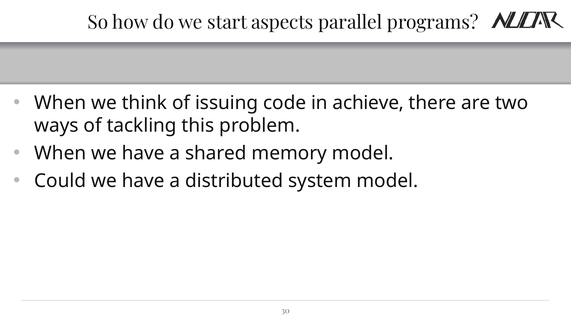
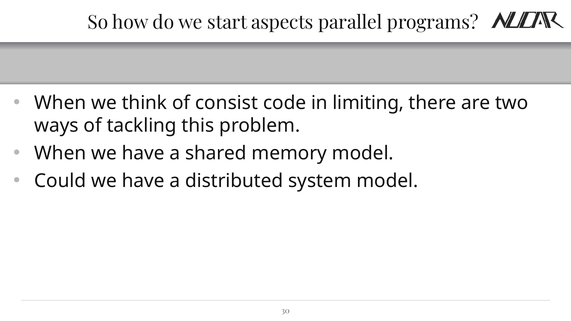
issuing: issuing -> consist (227, 103)
achieve: achieve -> limiting (368, 103)
